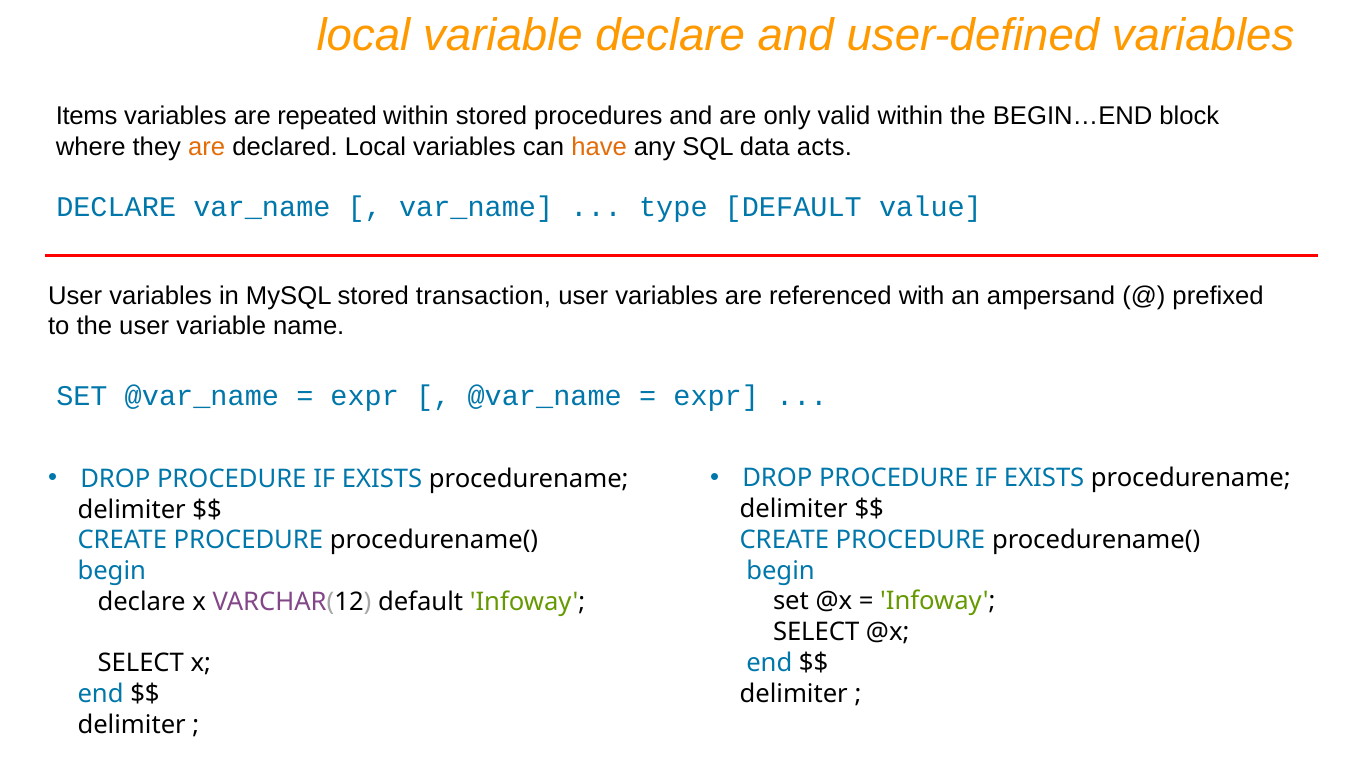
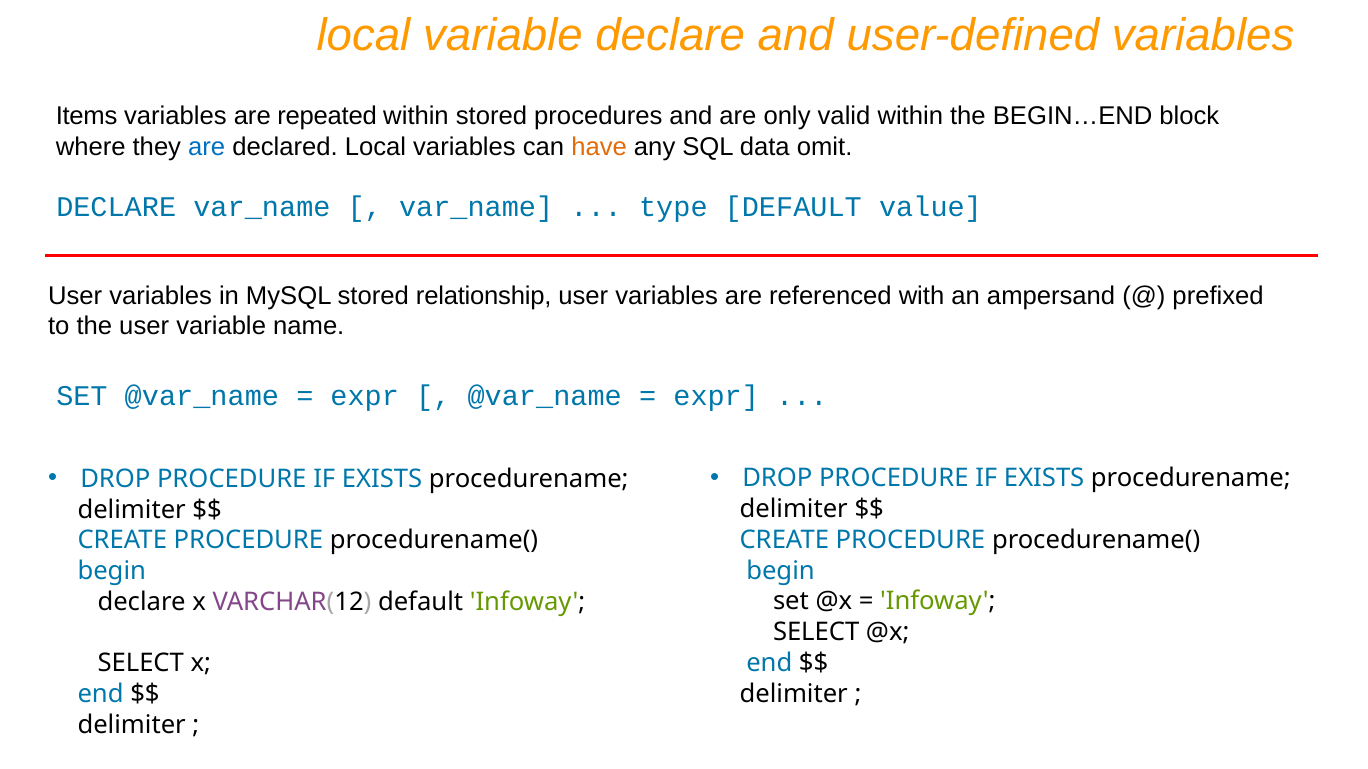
are colour: orange -> blue (207, 147)
acts: acts -> omit (825, 147)
transaction: transaction -> relationship (484, 296)
